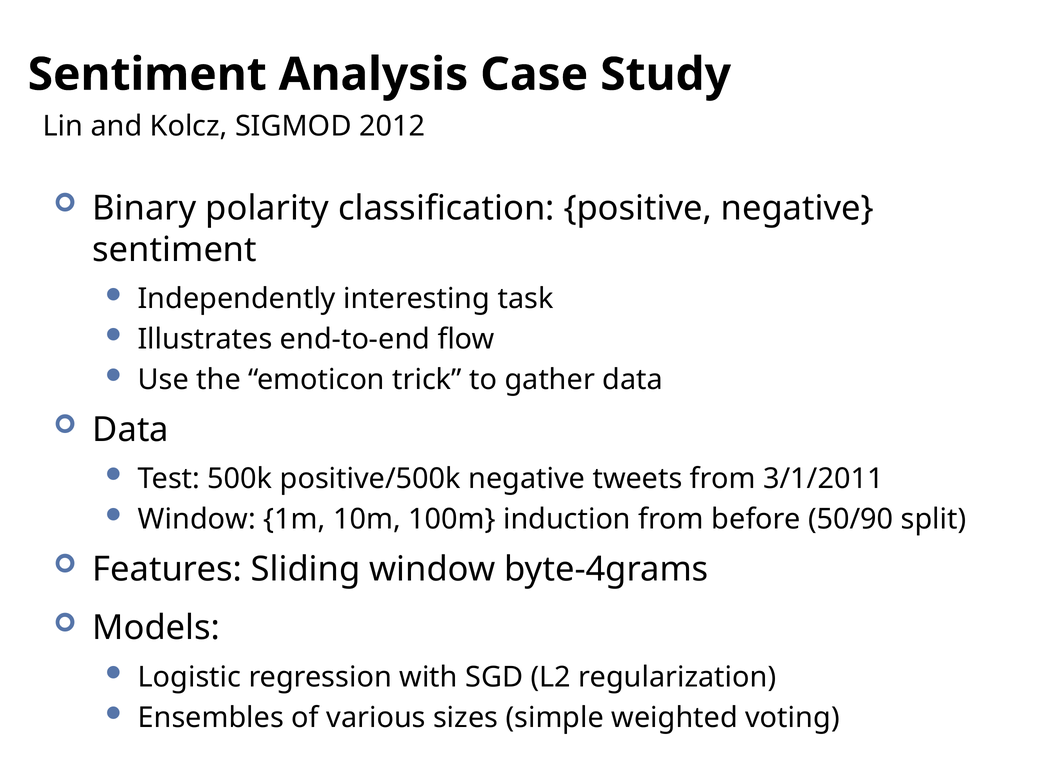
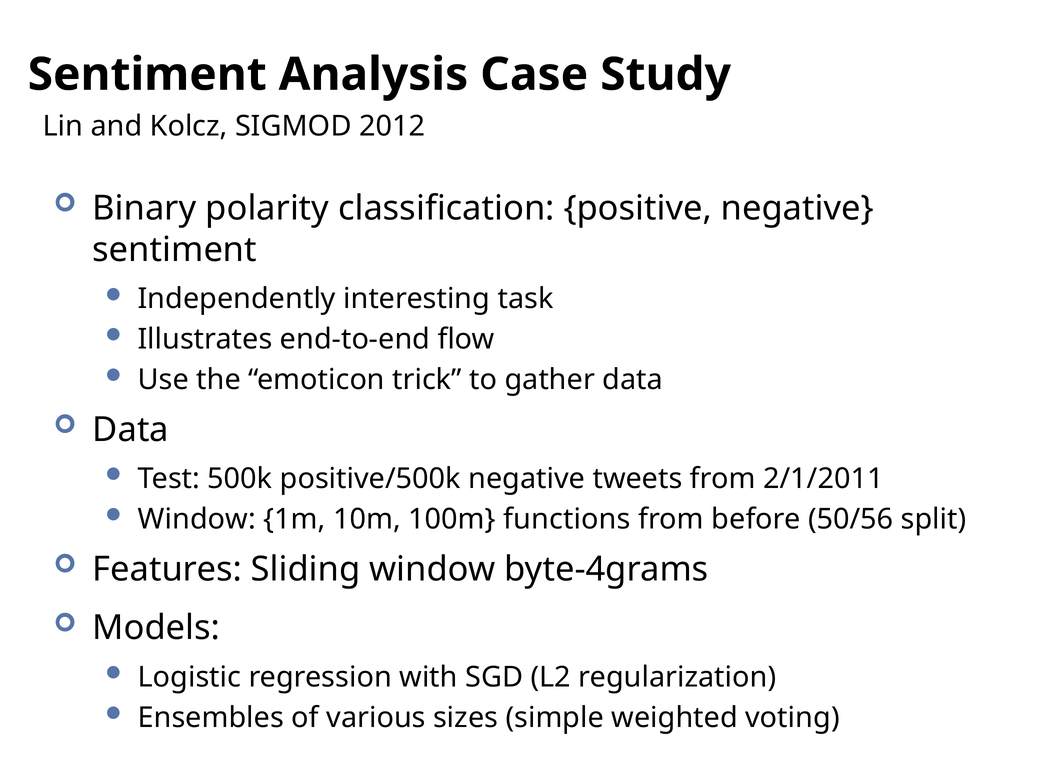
3/1/2011: 3/1/2011 -> 2/1/2011 (823, 479)
induction: induction -> functions (567, 519)
50/90: 50/90 -> 50/56 (851, 519)
